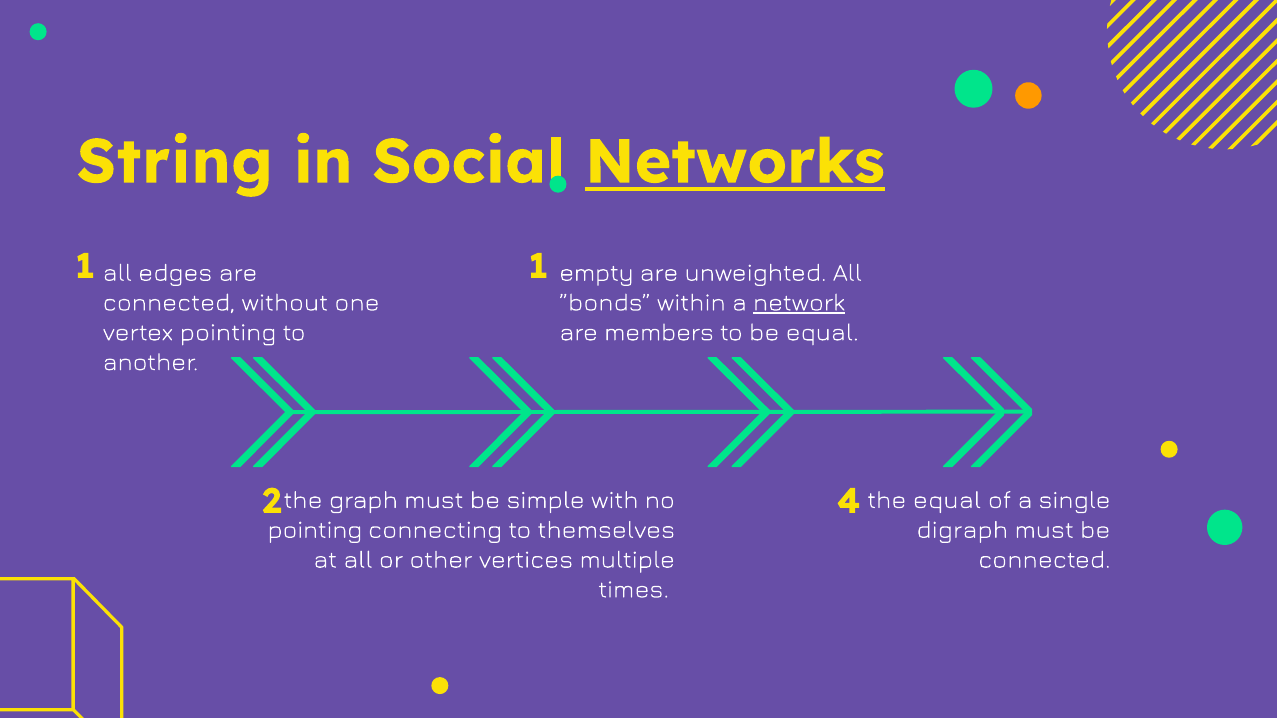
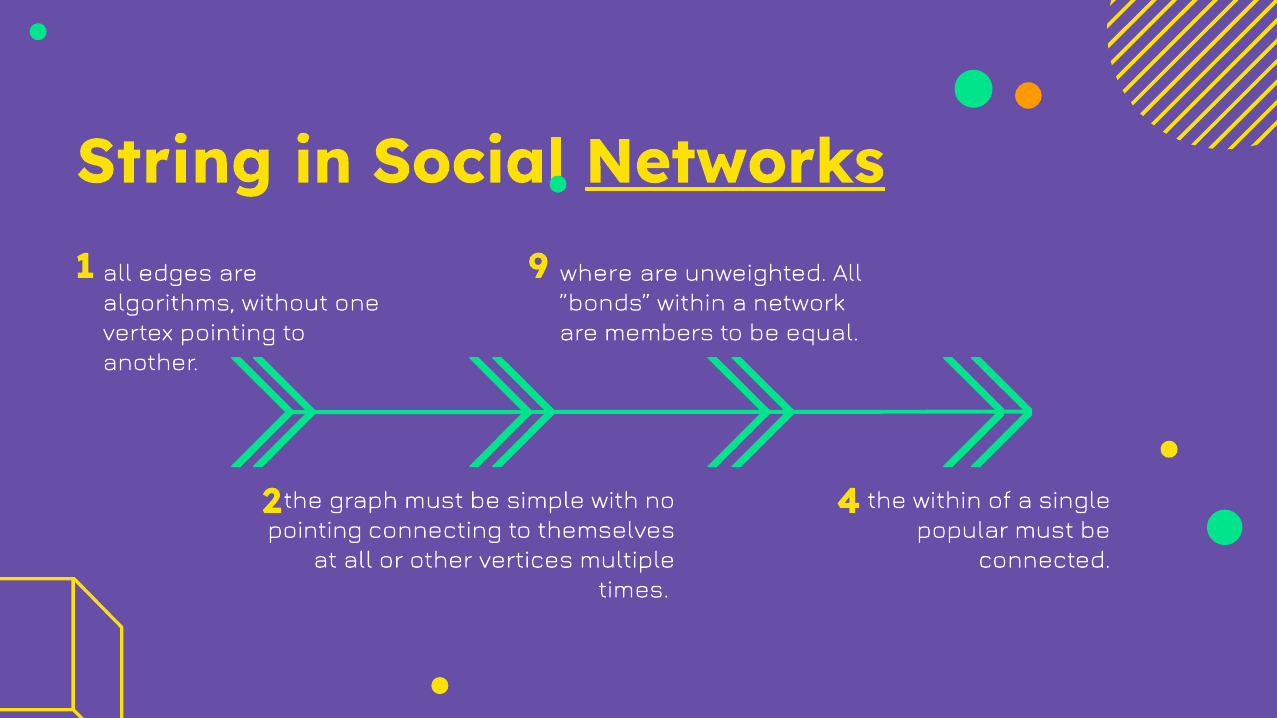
1 1: 1 -> 9 (538, 266)
empty: empty -> where (596, 273)
connected: connected -> algorithms (169, 303)
network underline: present -> none (799, 303)
the equal: equal -> within (947, 500)
digraph: digraph -> popular (962, 530)
